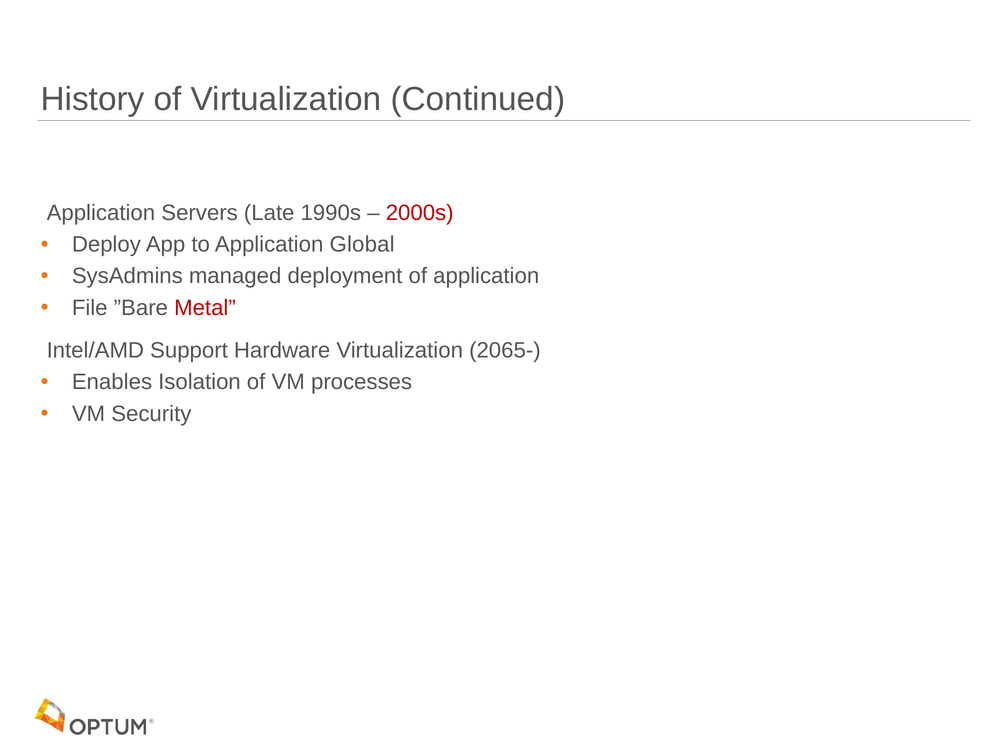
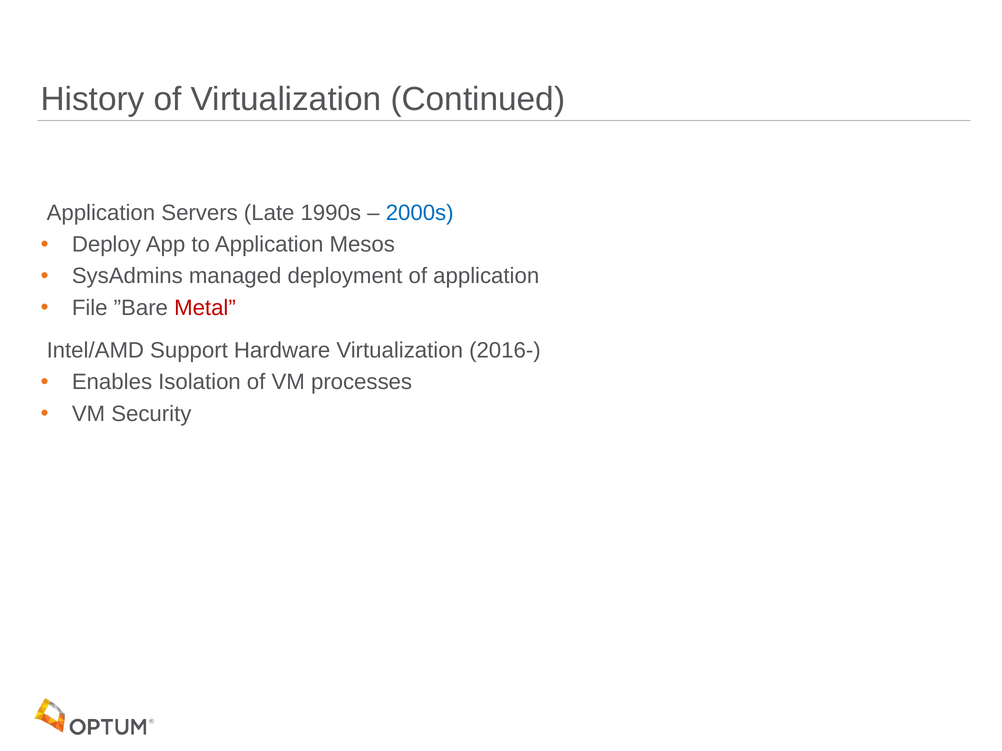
2000s colour: red -> blue (420, 213)
Global: Global -> Mesos (362, 245)
2065-: 2065- -> 2016- (505, 351)
